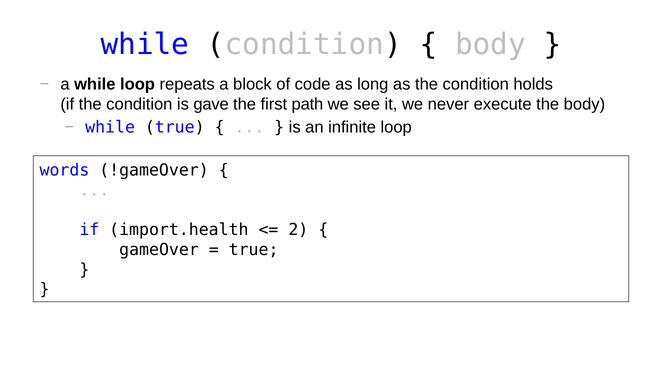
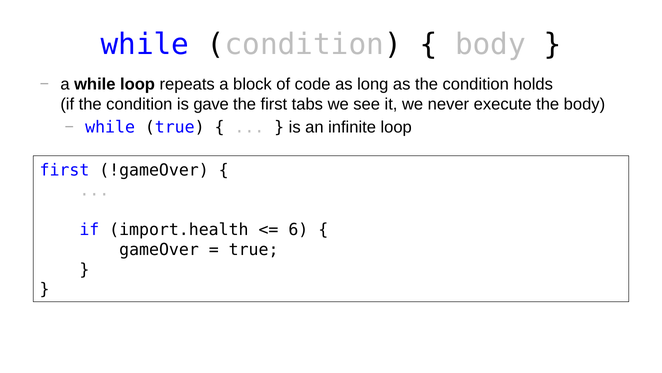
path: path -> tabs (307, 104)
words: words -> first (64, 170)
2: 2 -> 6 (298, 229)
